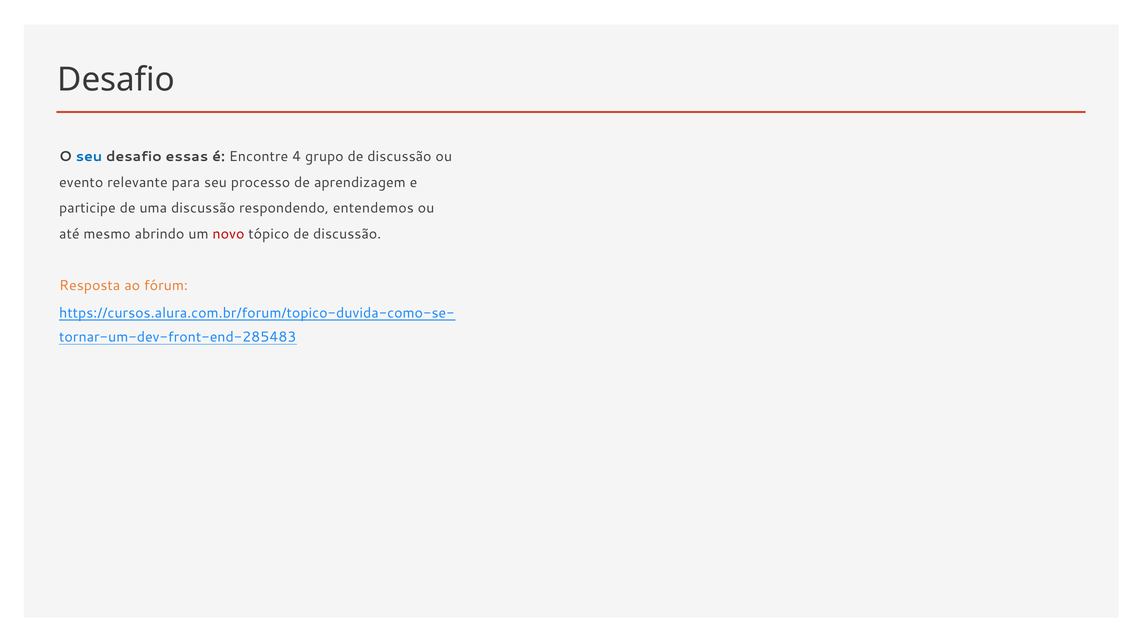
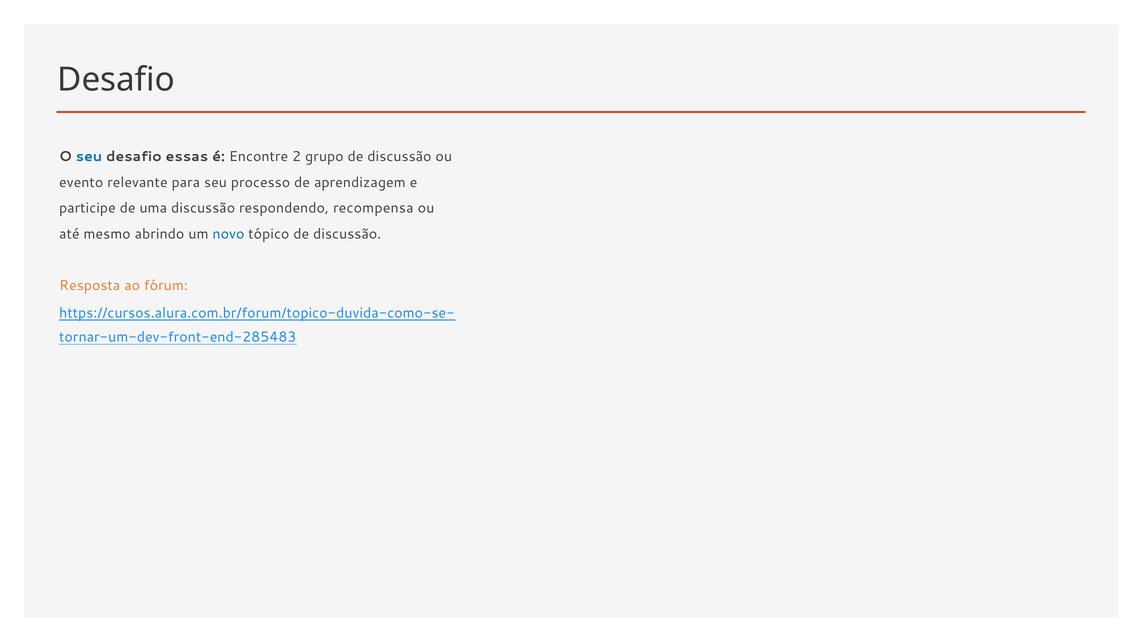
4: 4 -> 2 (297, 157)
entendemos: entendemos -> recompensa (373, 208)
novo colour: red -> blue (228, 234)
